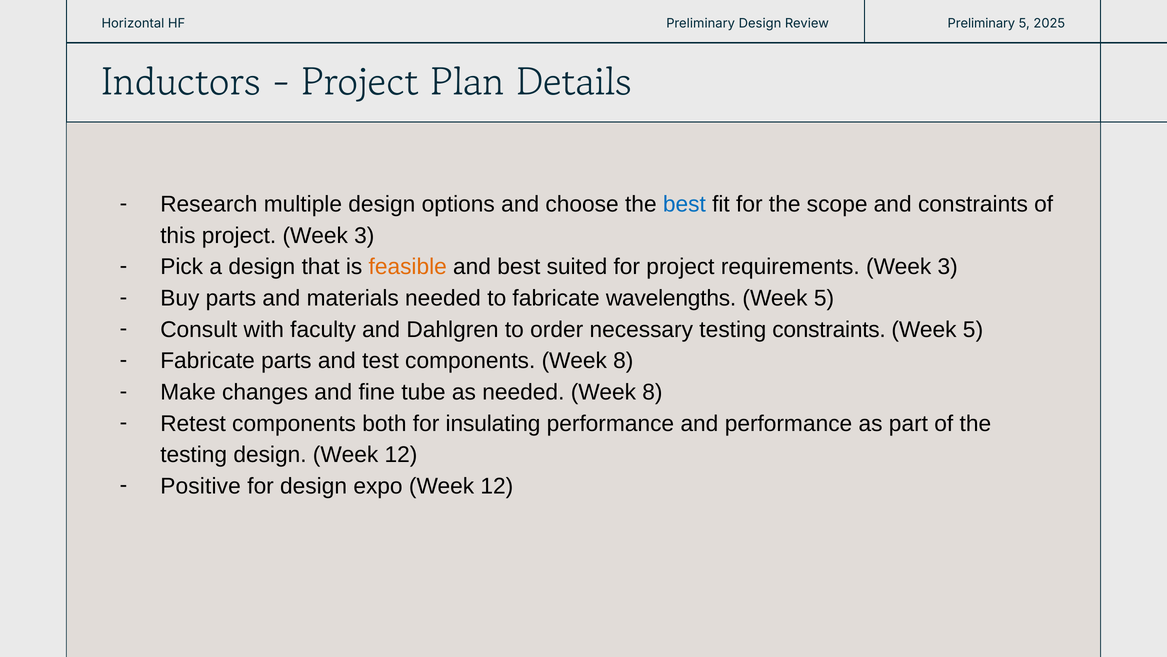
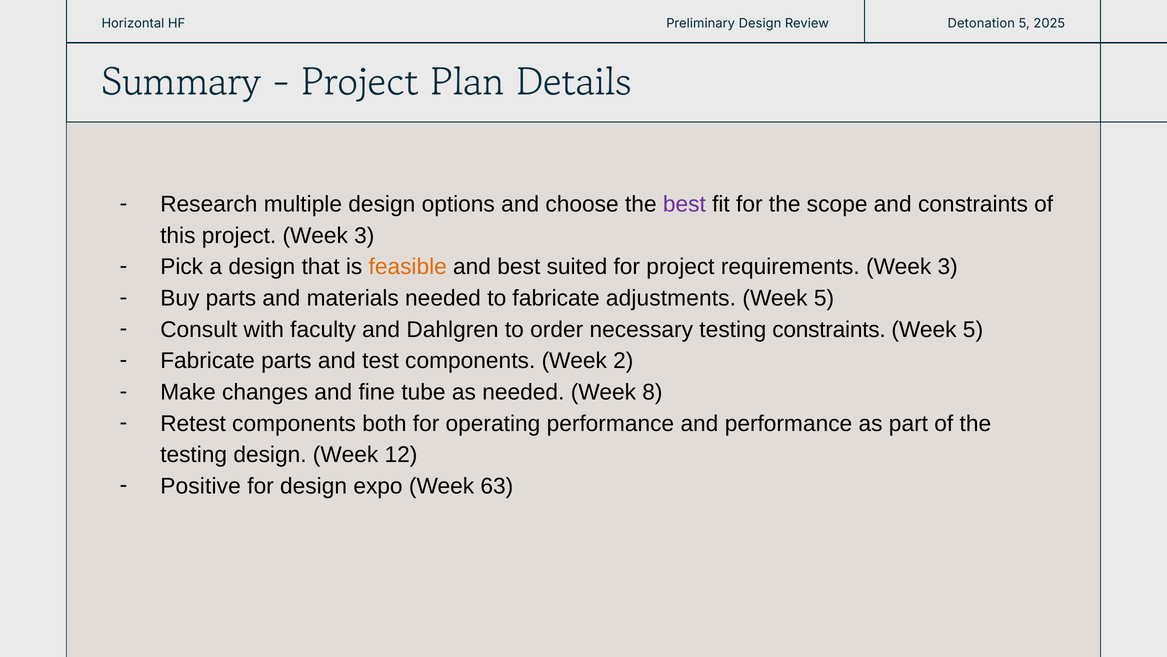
HF Preliminary: Preliminary -> Detonation (981, 23)
Inductors: Inductors -> Summary (181, 85)
best colour: blue -> purple (684, 204)
wavelengths: wavelengths -> adjustments (671, 298)
components Week 8: 8 -> 2 (623, 361)
insulating: insulating -> operating (493, 423)
expo Week 12: 12 -> 63 (497, 486)
